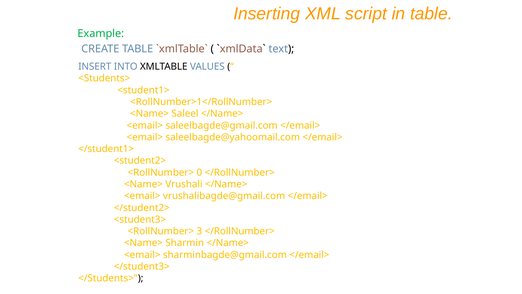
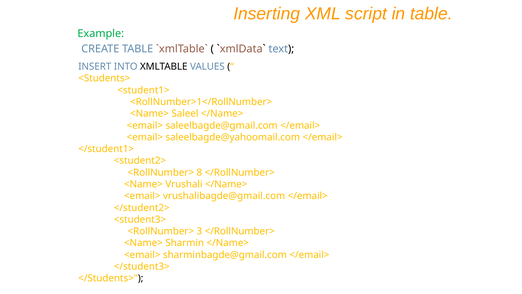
0: 0 -> 8 (199, 172)
